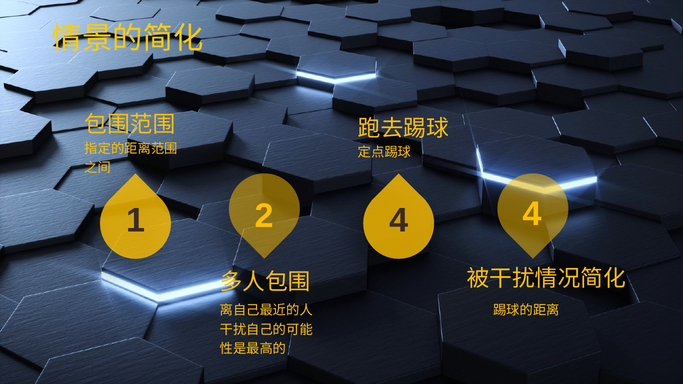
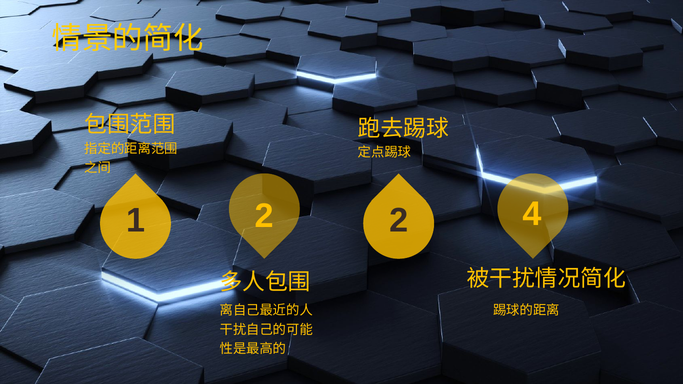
2 4: 4 -> 2 (399, 221)
